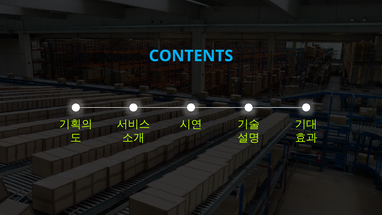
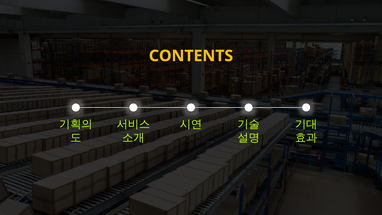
CONTENTS colour: light blue -> yellow (191, 56)
